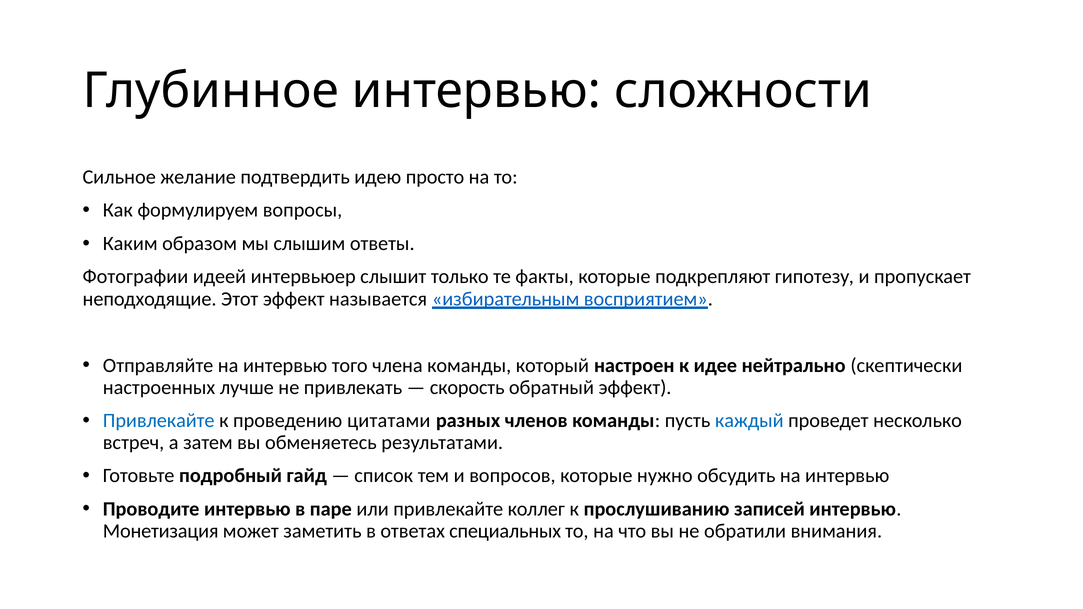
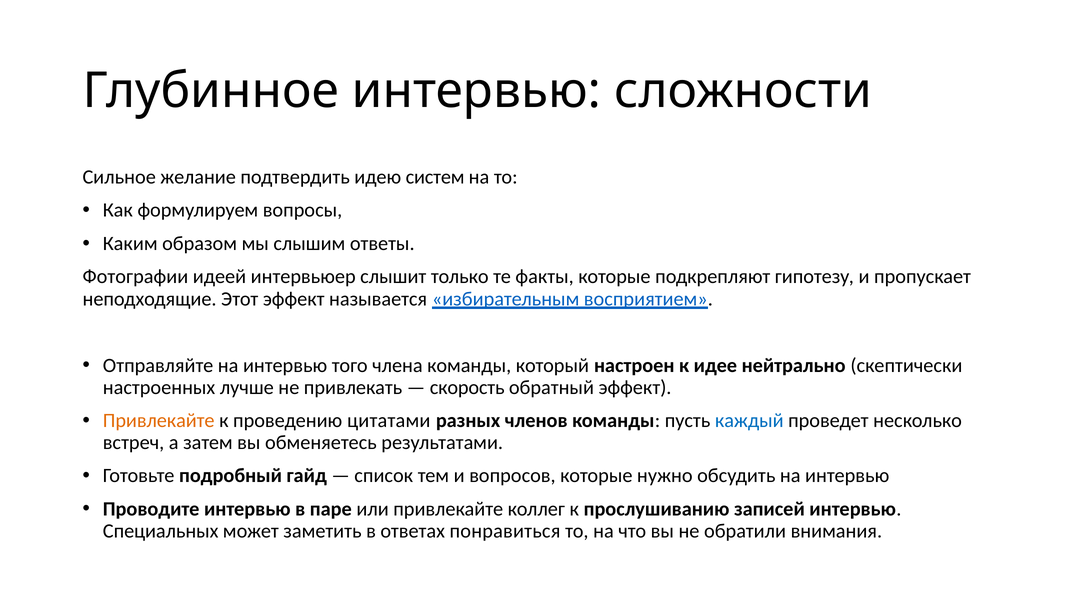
просто: просто -> систем (435, 177)
Привлекайте colour: blue -> orange (159, 421)
Монетизация: Монетизация -> Специальных (161, 531)
специальных: специальных -> понравиться (505, 531)
